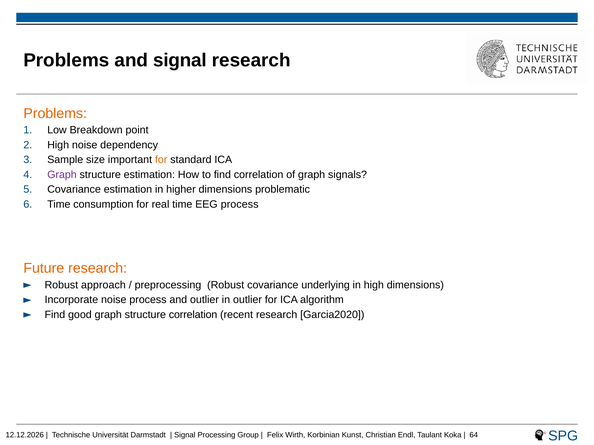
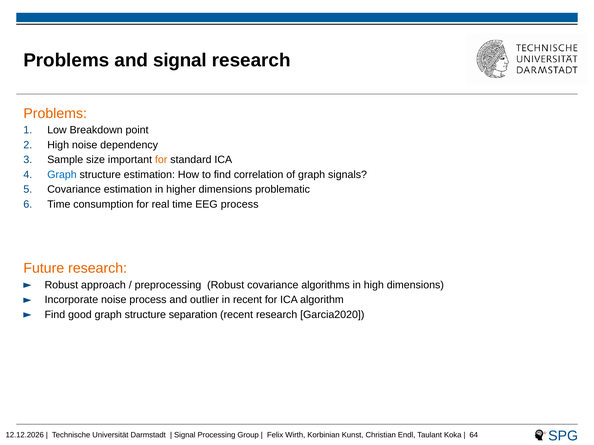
Graph colour: purple -> blue (62, 175)
underlying: underlying -> algorithms (326, 285)
in outlier: outlier -> recent (248, 300)
structure correlation: correlation -> separation (193, 315)
